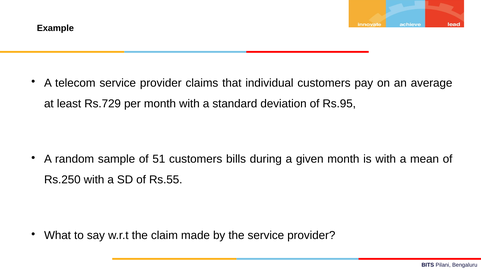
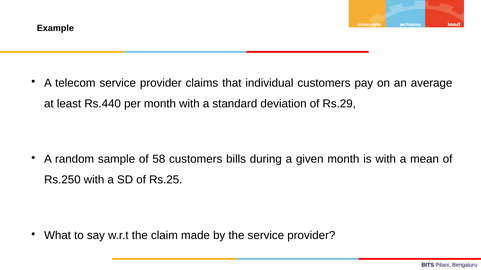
Rs.729: Rs.729 -> Rs.440 (103, 104)
Rs.95: Rs.95 -> Rs.29 (339, 104)
51: 51 -> 58 (159, 159)
Rs.55: Rs.55 -> Rs.25 (166, 180)
